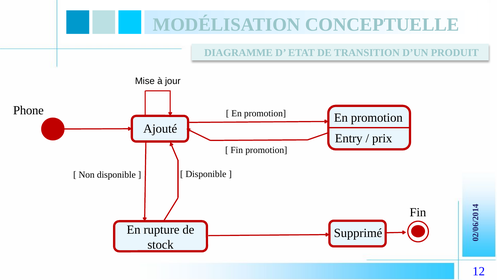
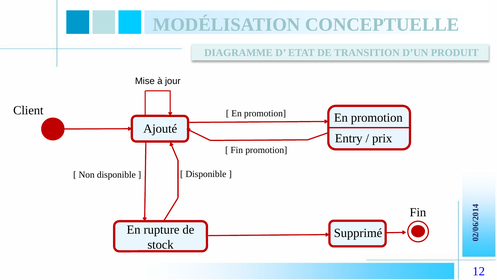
Phone: Phone -> Client (28, 110)
